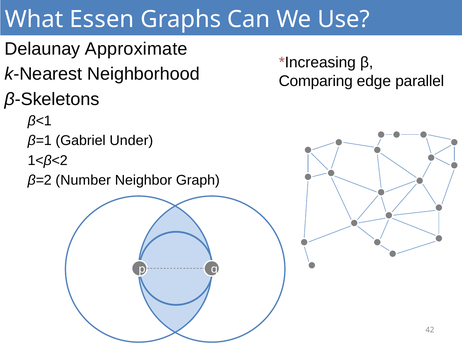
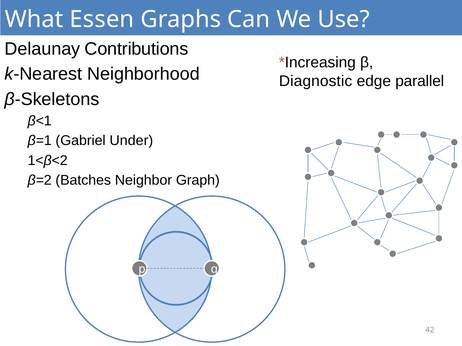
Approximate: Approximate -> Contributions (136, 49)
Comparing: Comparing -> Diagnostic (316, 81)
Number: Number -> Batches (83, 180)
